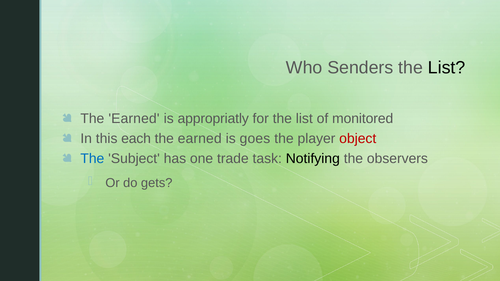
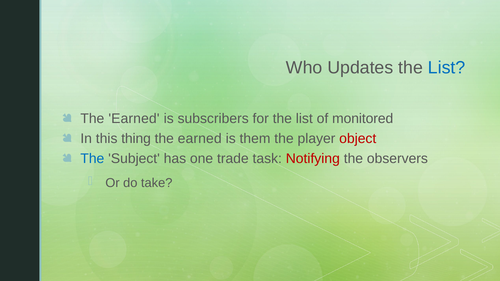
Senders: Senders -> Updates (360, 68)
List colour: black -> blue (447, 68)
appropriatly: appropriatly -> subscribers (213, 119)
each: each -> thing (136, 139)
goes: goes -> them (255, 139)
Notifying colour: black -> red (313, 159)
gets: gets -> take (157, 183)
